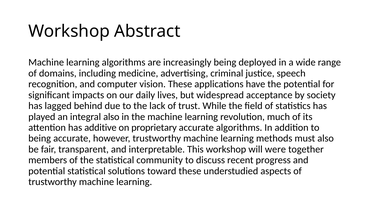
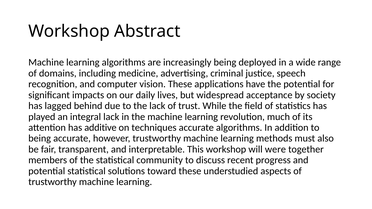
integral also: also -> lack (111, 117)
proprietary: proprietary -> techniques (154, 128)
